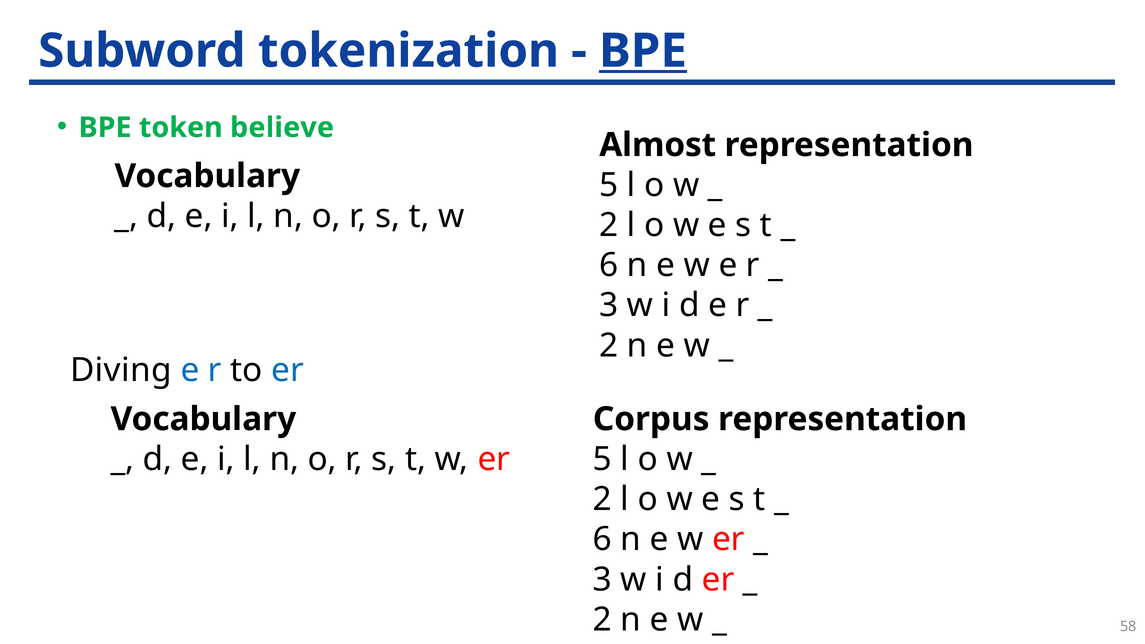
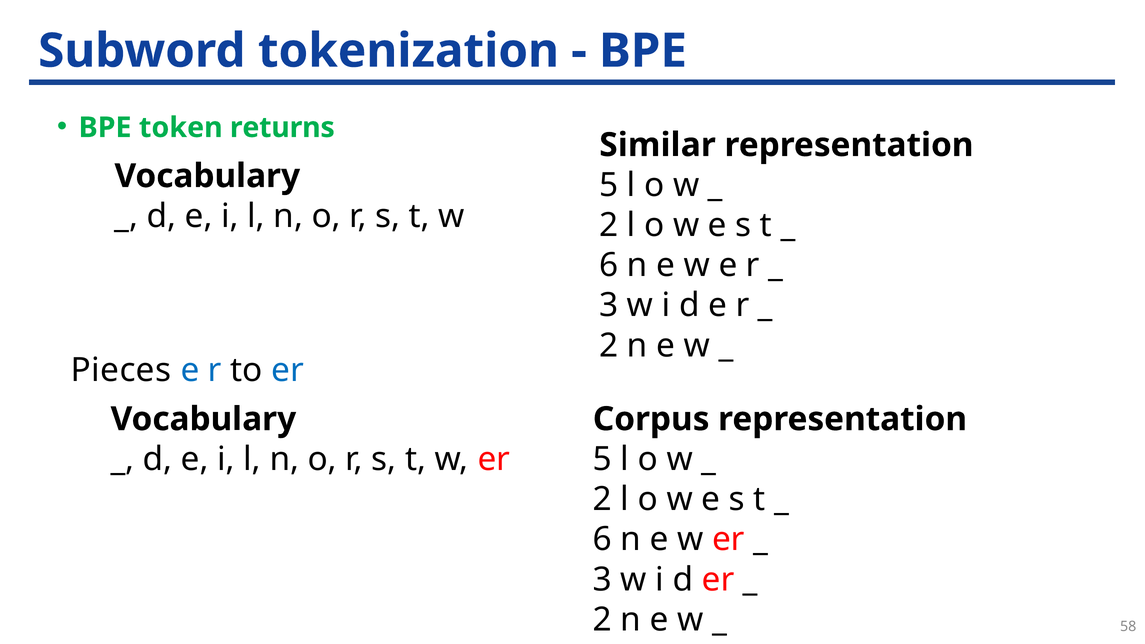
BPE underline: present -> none (643, 51)
believe: believe -> returns (282, 128)
Almost: Almost -> Similar (658, 145)
Diving: Diving -> Pieces (121, 370)
